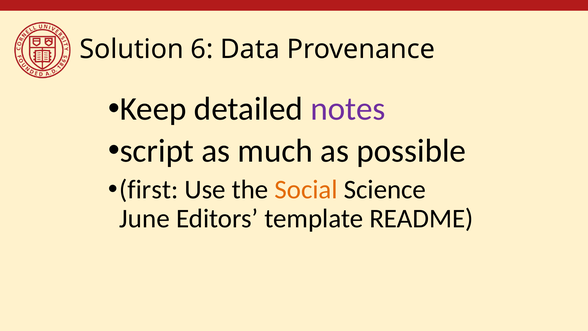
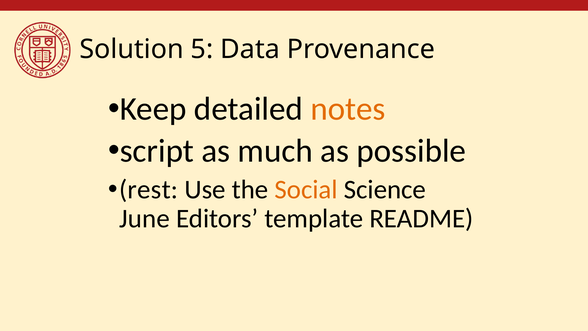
6: 6 -> 5 (202, 49)
notes colour: purple -> orange (348, 109)
first: first -> rest (149, 189)
